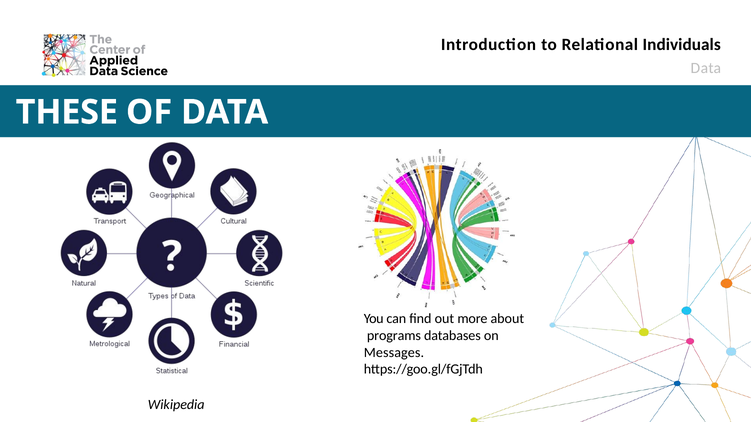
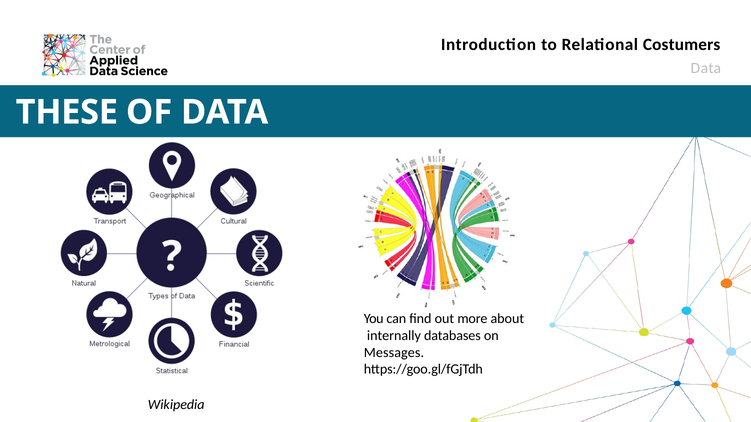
Individuals: Individuals -> Costumers (682, 45)
programs: programs -> internally (394, 336)
